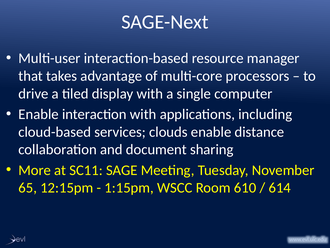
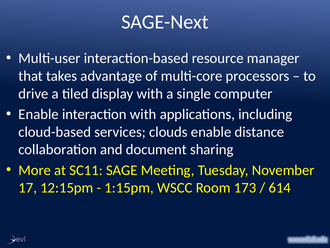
65: 65 -> 17 (28, 187)
610: 610 -> 173 (245, 187)
